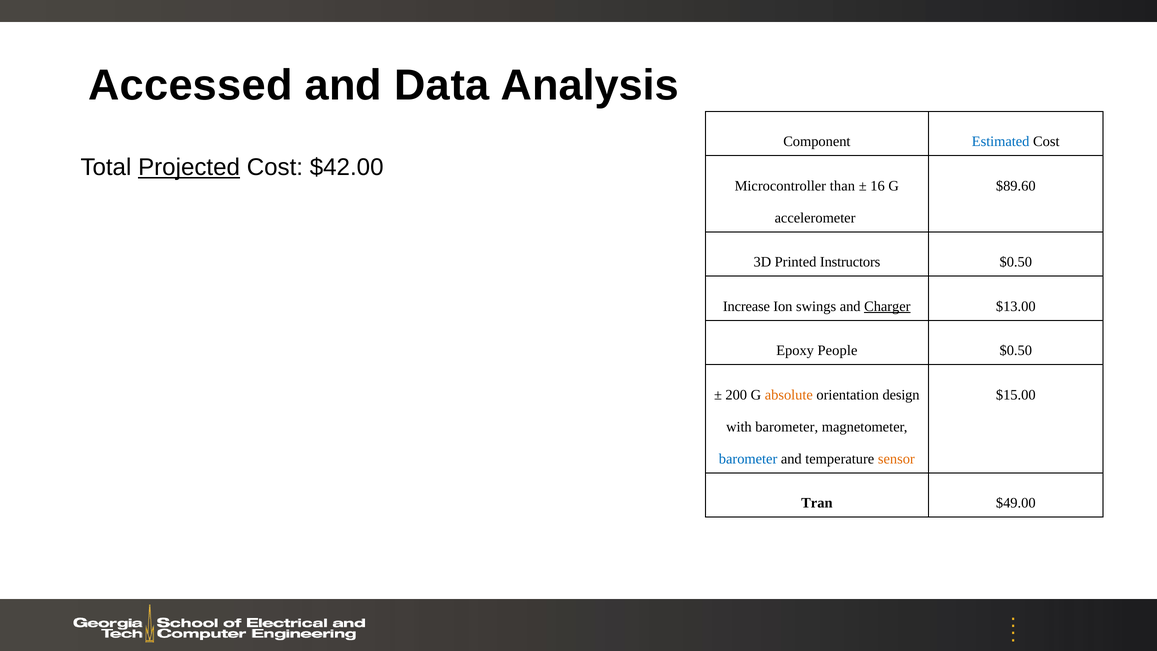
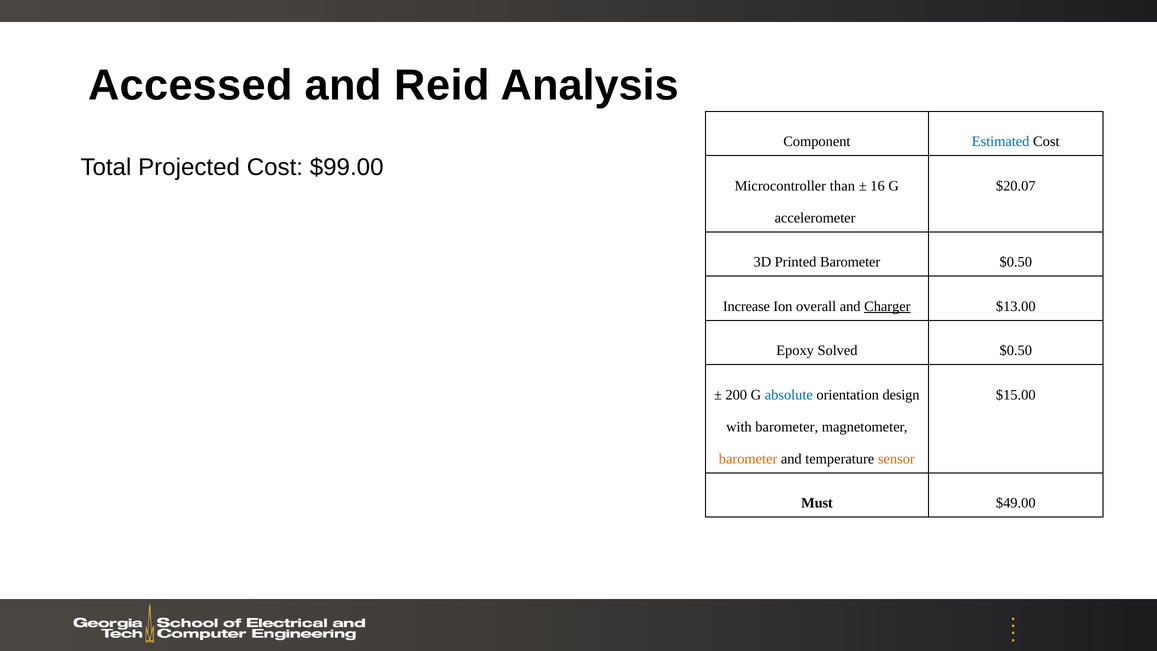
Data: Data -> Reid (442, 85)
Projected underline: present -> none (189, 167)
$42.00: $42.00 -> $99.00 (347, 167)
$89.60: $89.60 -> $20.07 (1016, 186)
Printed Instructors: Instructors -> Barometer (850, 262)
swings: swings -> overall (816, 306)
People: People -> Solved (838, 350)
absolute colour: orange -> blue (789, 395)
barometer colour: blue -> orange (748, 459)
Tran: Tran -> Must (817, 503)
